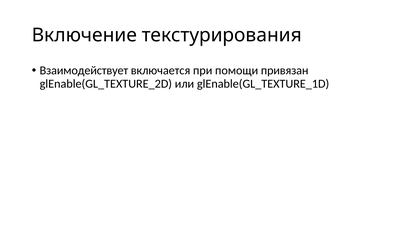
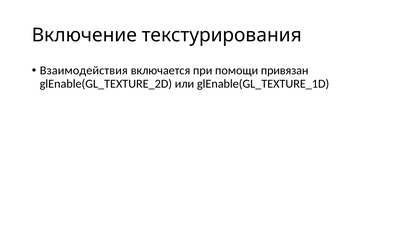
Взаимодействует: Взаимодействует -> Взаимодействия (84, 71)
